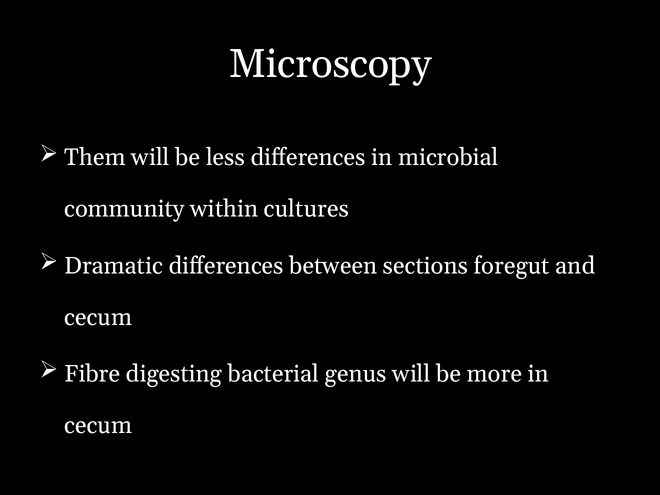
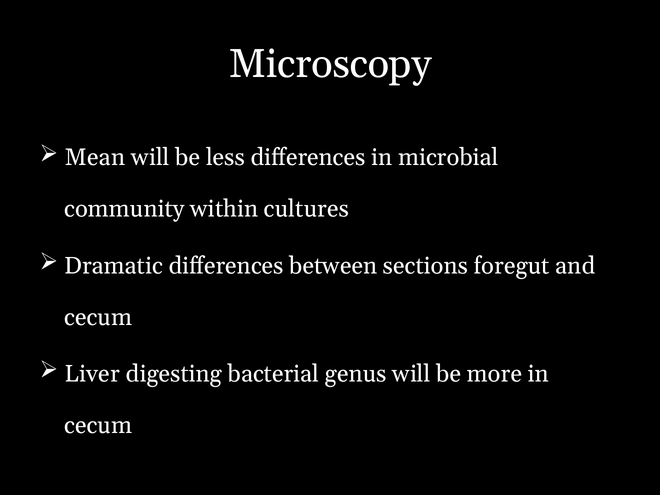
Them: Them -> Mean (95, 158)
Fibre: Fibre -> Liver (92, 374)
